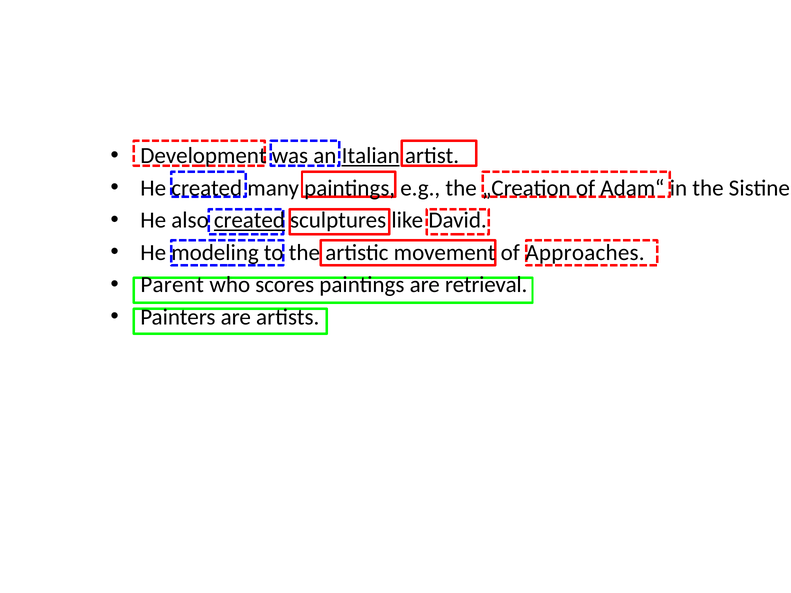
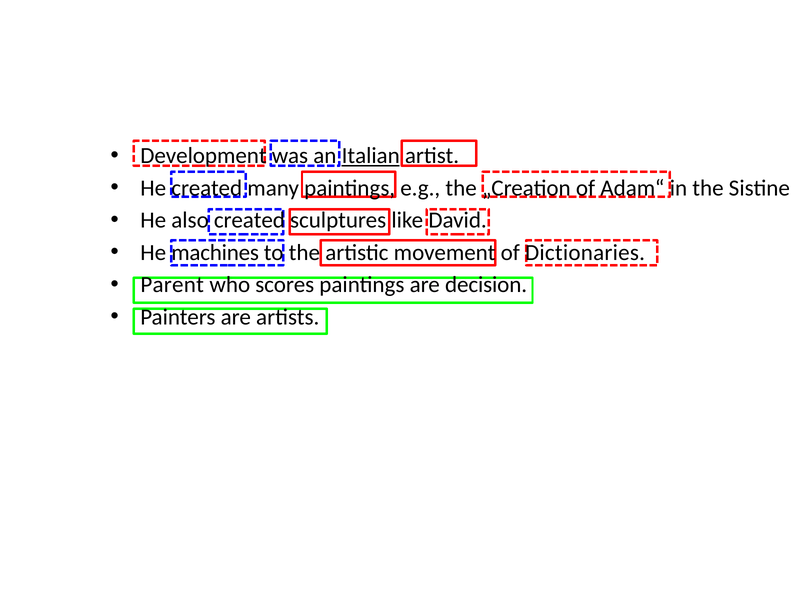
created underline: present -> none (249, 220)
modeling: modeling -> machines (215, 253)
Approaches: Approaches -> Dictionaries (585, 253)
retrieval: retrieval -> decision (486, 285)
